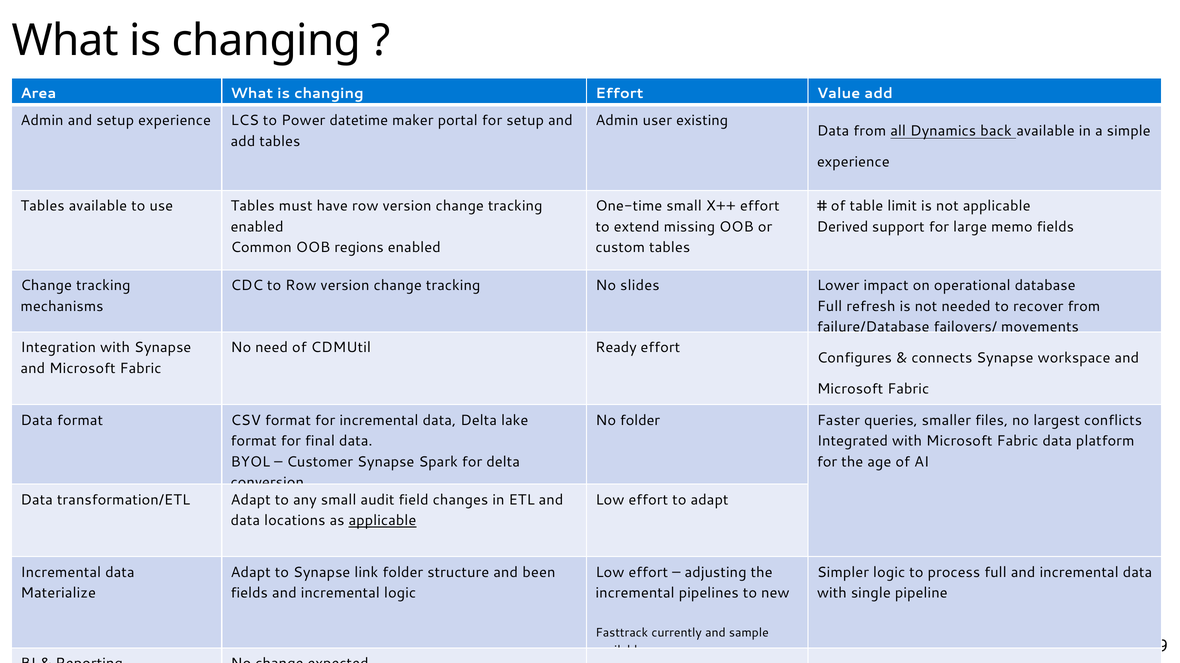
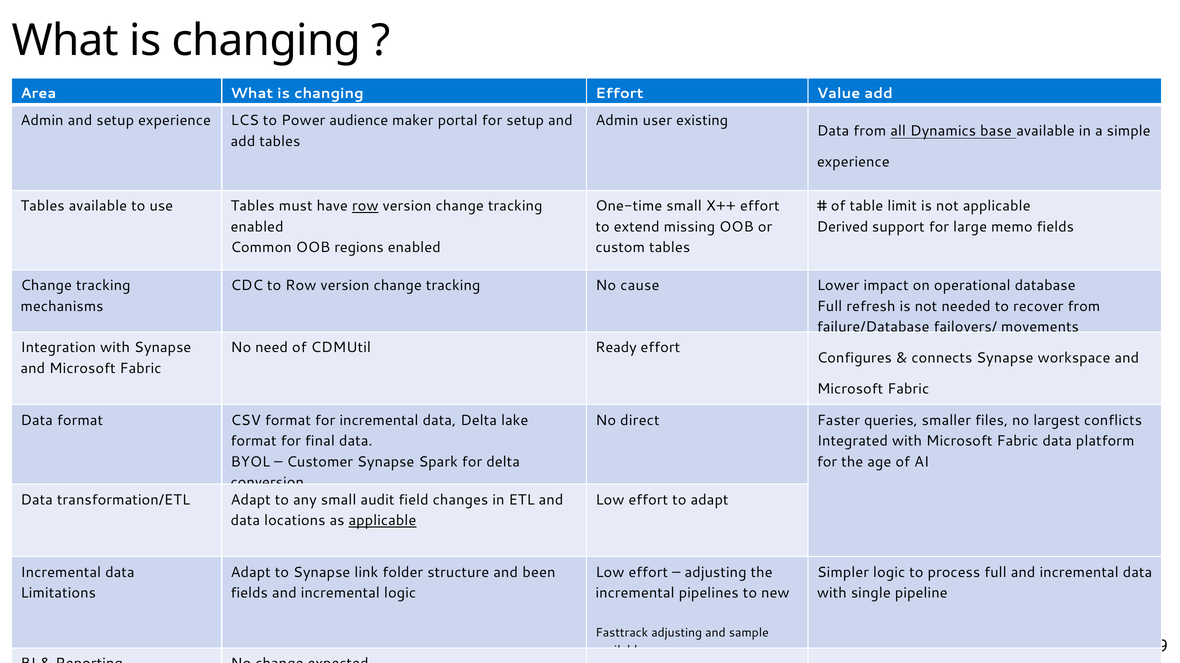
datetime: datetime -> audience (359, 121)
back: back -> base (996, 131)
row underline: none -> present (365, 206)
slides: slides -> cause (640, 286)
No folder: folder -> direct (640, 421)
Materialize: Materialize -> Limitations (58, 594)
Fasttrack currently: currently -> adjusting (677, 633)
